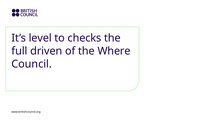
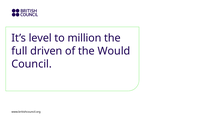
checks: checks -> million (85, 38)
Where: Where -> Would (114, 51)
